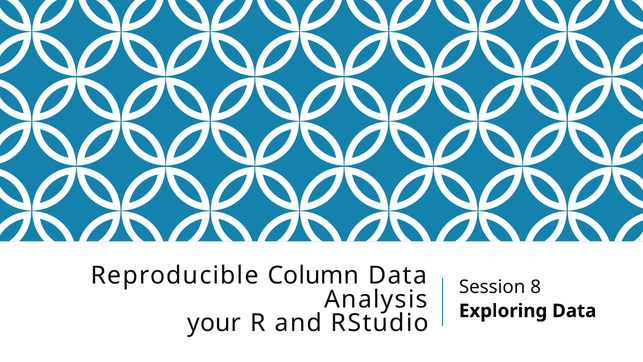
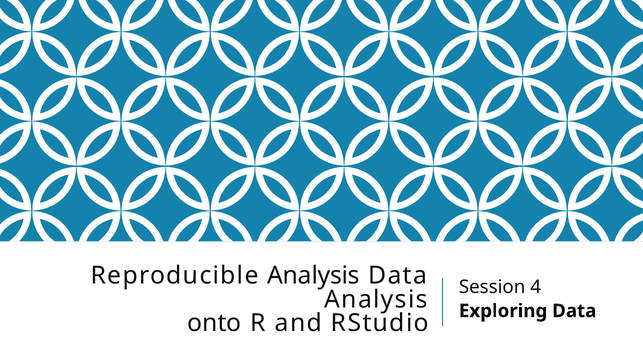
Reproducible Column: Column -> Analysis (314, 275)
8: 8 -> 4 (536, 287)
your: your -> onto (214, 323)
